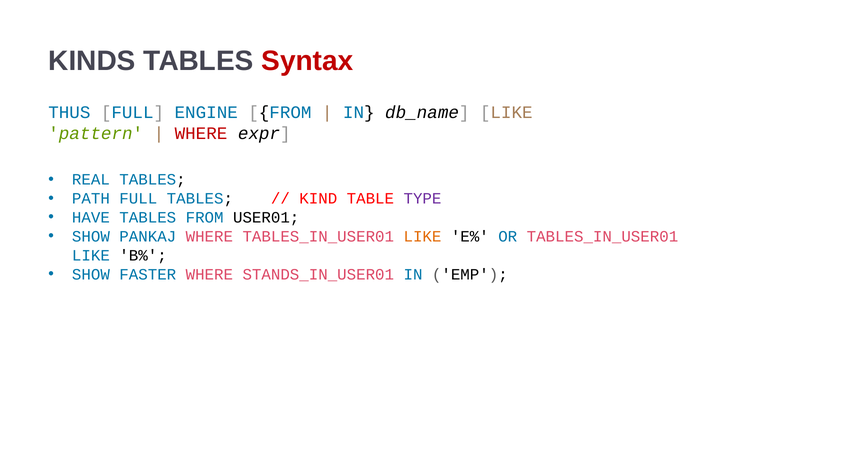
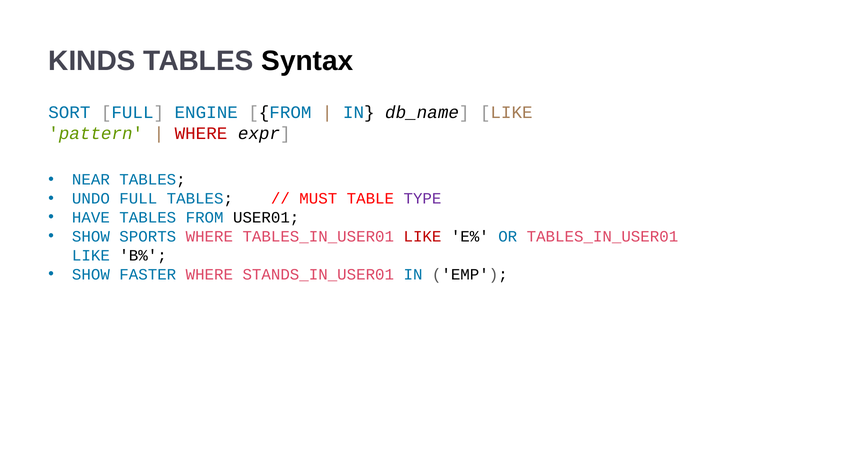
Syntax colour: red -> black (307, 61)
THUS: THUS -> SORT (69, 112)
REAL: REAL -> NEAR (91, 180)
PATH: PATH -> UNDO (91, 199)
KIND: KIND -> MUST (318, 199)
PANKAJ: PANKAJ -> SPORTS (148, 236)
LIKE colour: orange -> red (422, 236)
